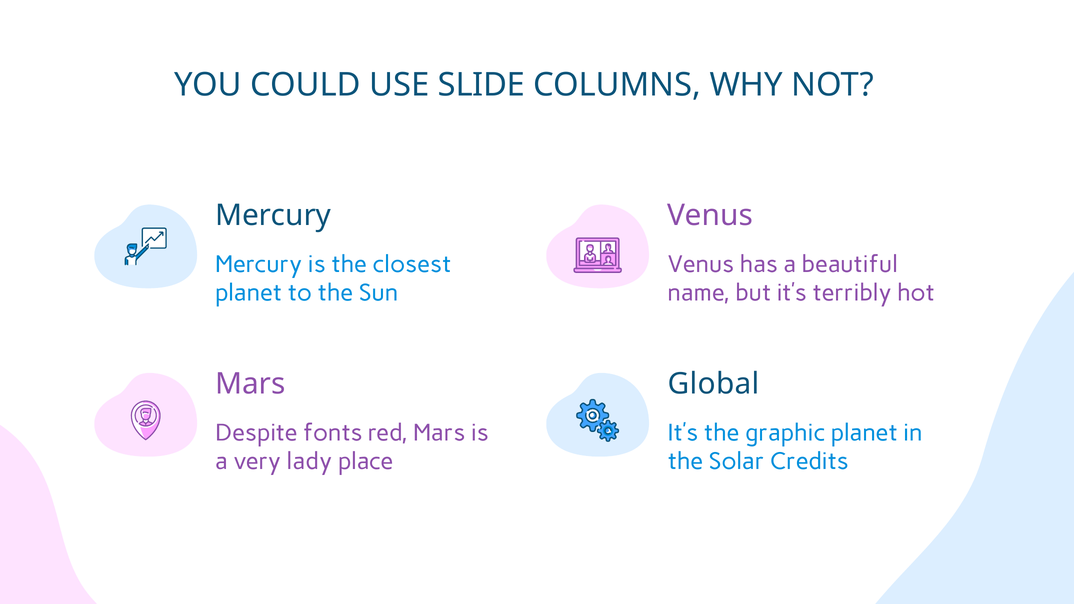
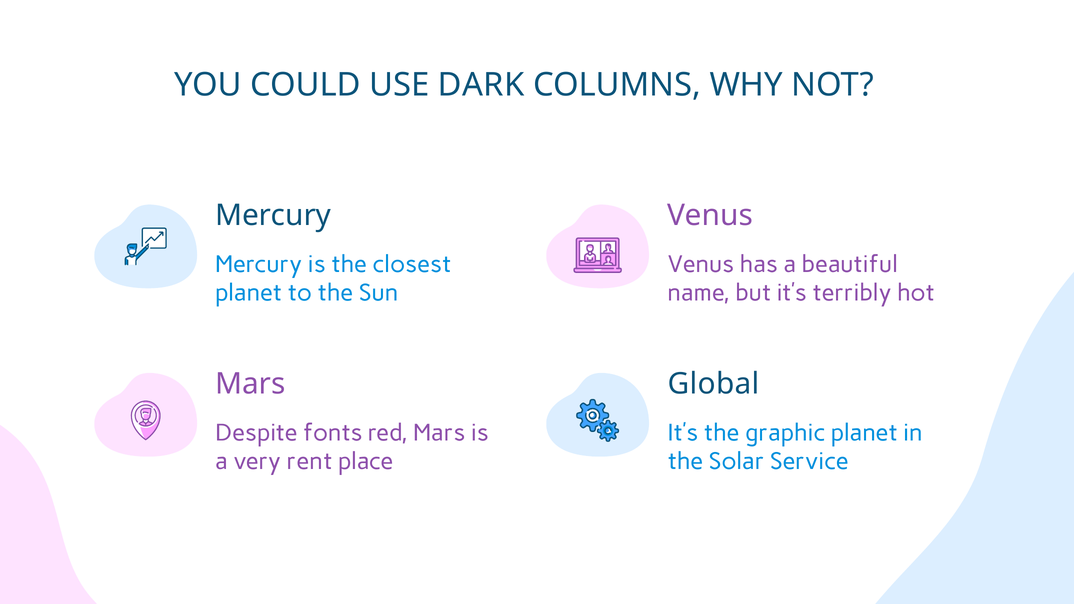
SLIDE: SLIDE -> DARK (481, 85)
lady: lady -> rent (310, 462)
Credits: Credits -> Service (809, 462)
